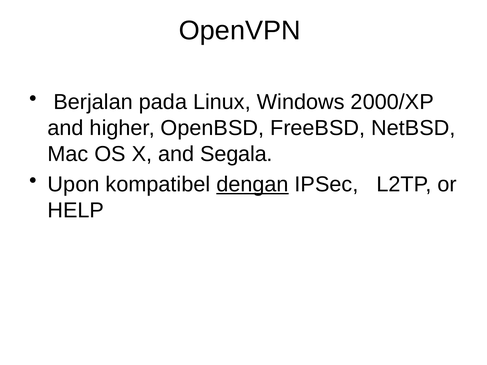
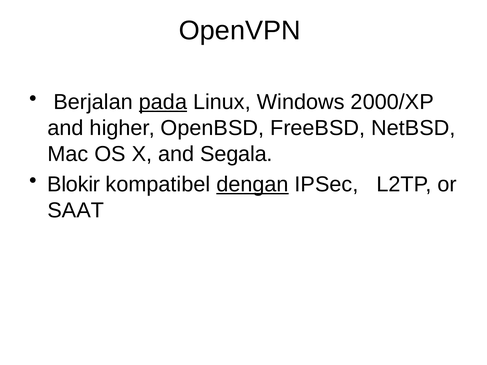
pada underline: none -> present (163, 102)
Upon: Upon -> Blokir (74, 184)
HELP: HELP -> SAAT (76, 210)
